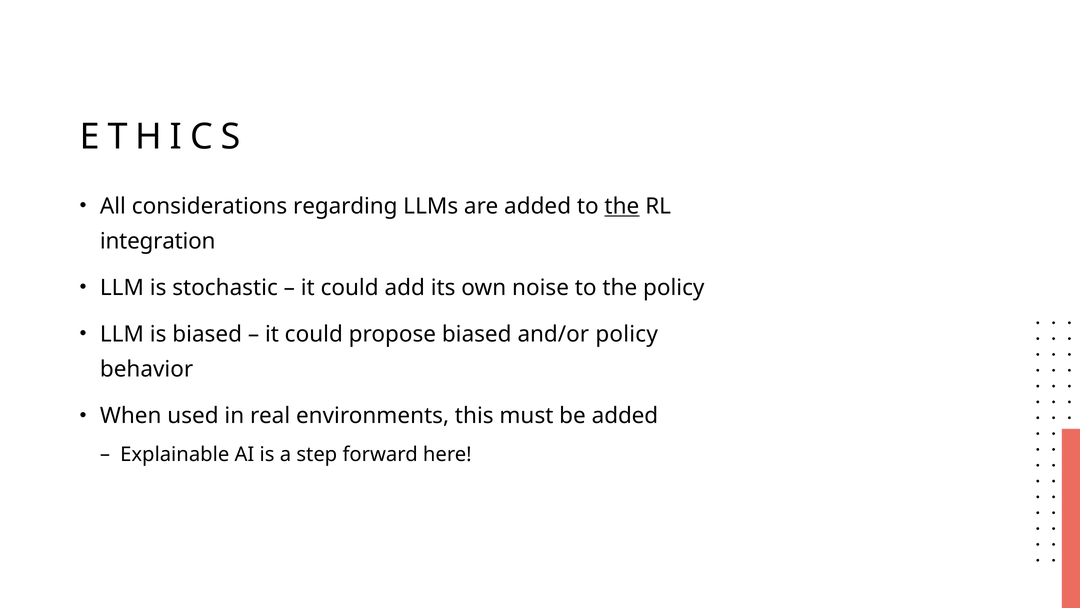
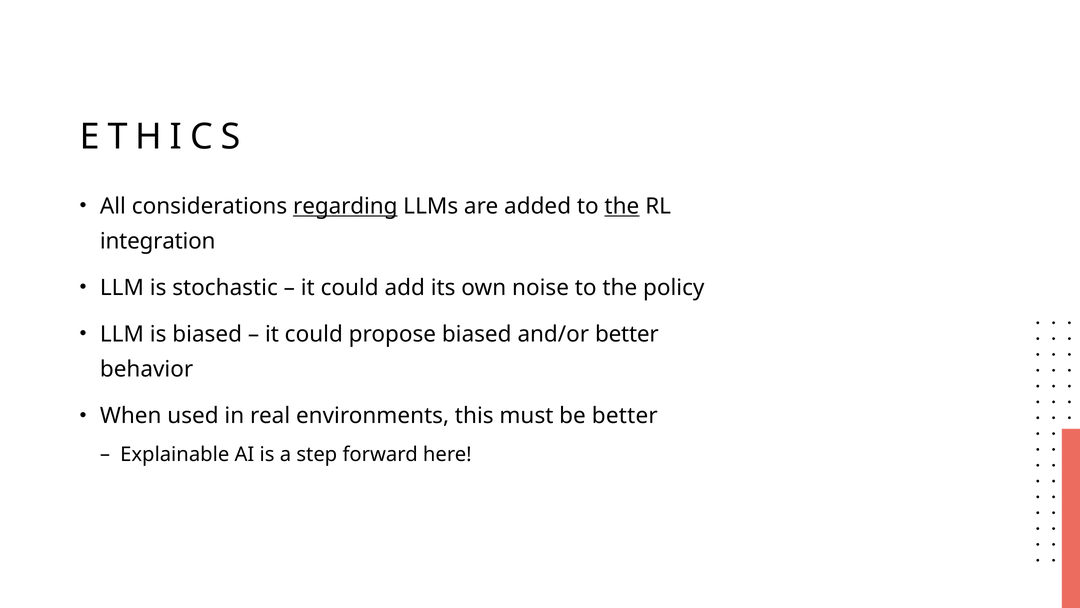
regarding underline: none -> present (345, 206)
and/or policy: policy -> better (627, 334)
be added: added -> better (625, 416)
